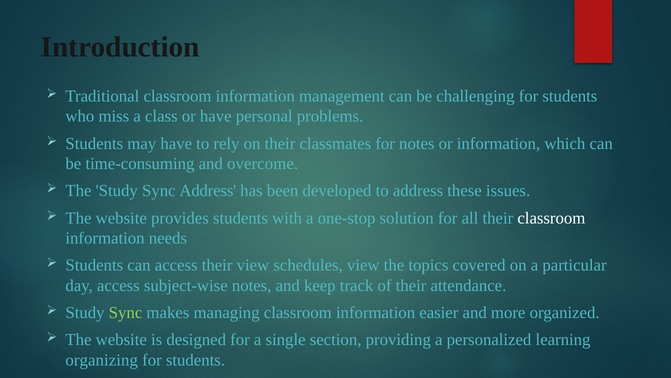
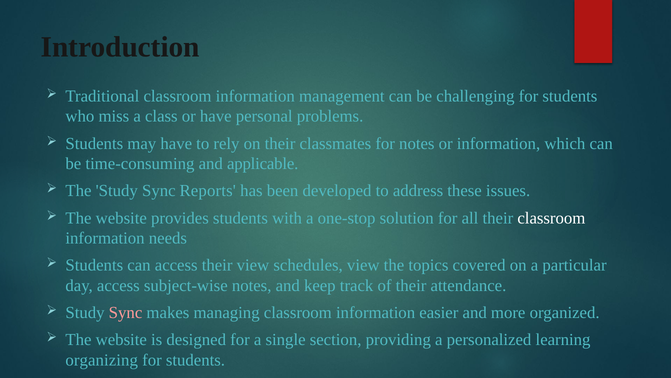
overcome: overcome -> applicable (263, 163)
Sync Address: Address -> Reports (208, 191)
Sync colour: light green -> pink (126, 312)
